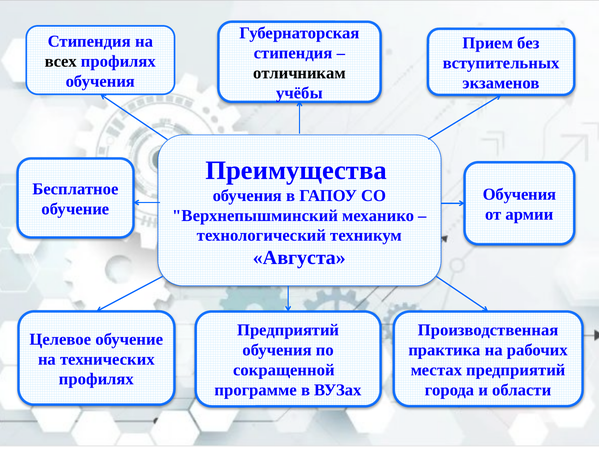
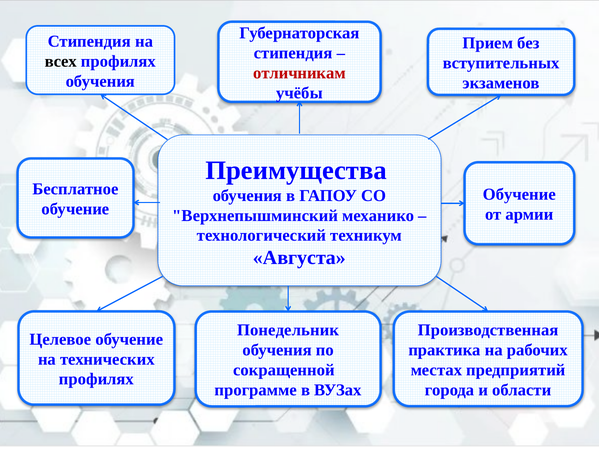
отличникам colour: black -> red (299, 73)
Обучения: Обучения -> Обучение (519, 195)
Предприятий: Предприятий -> Понедельник (288, 330)
